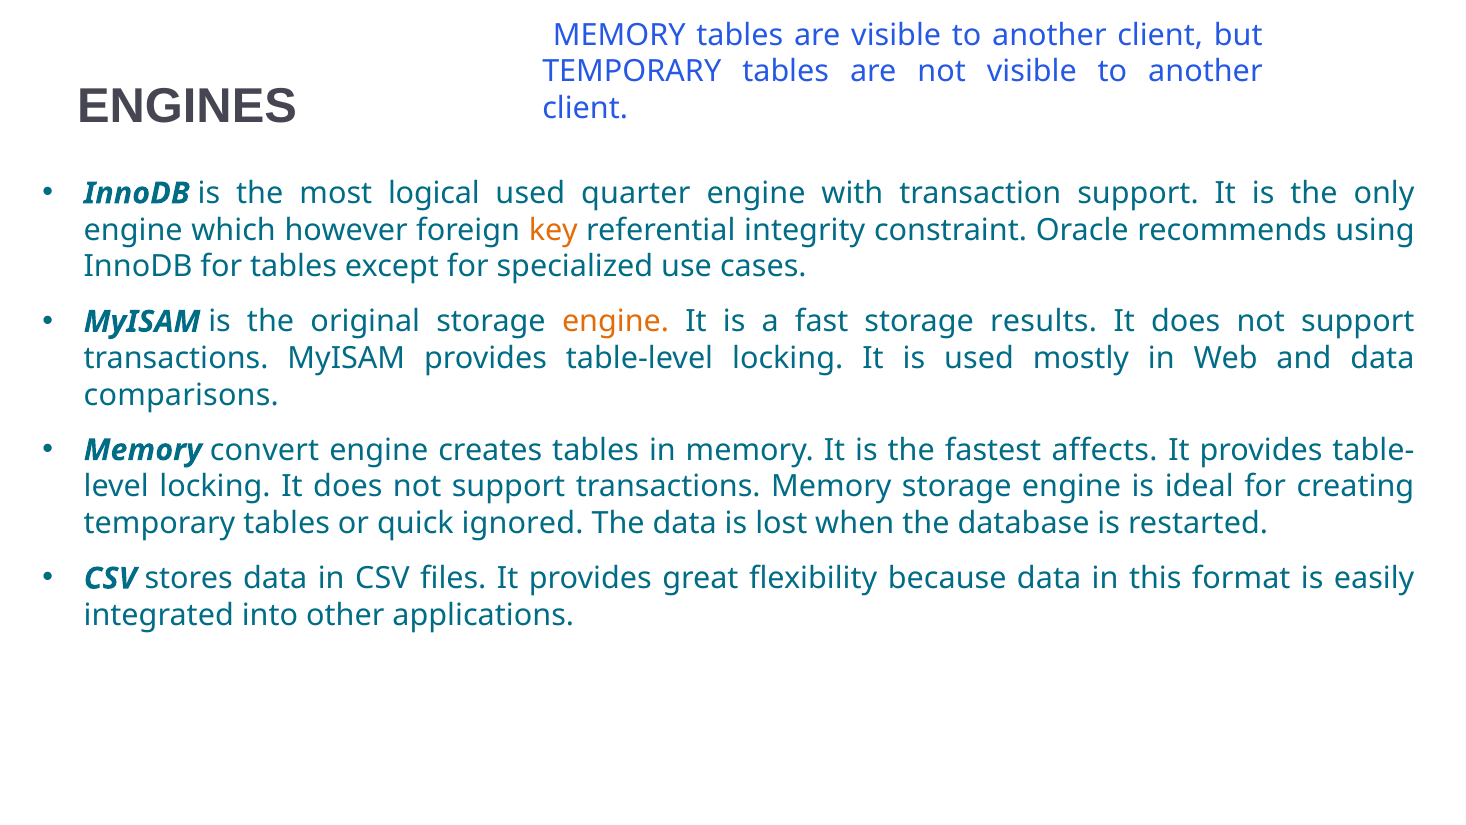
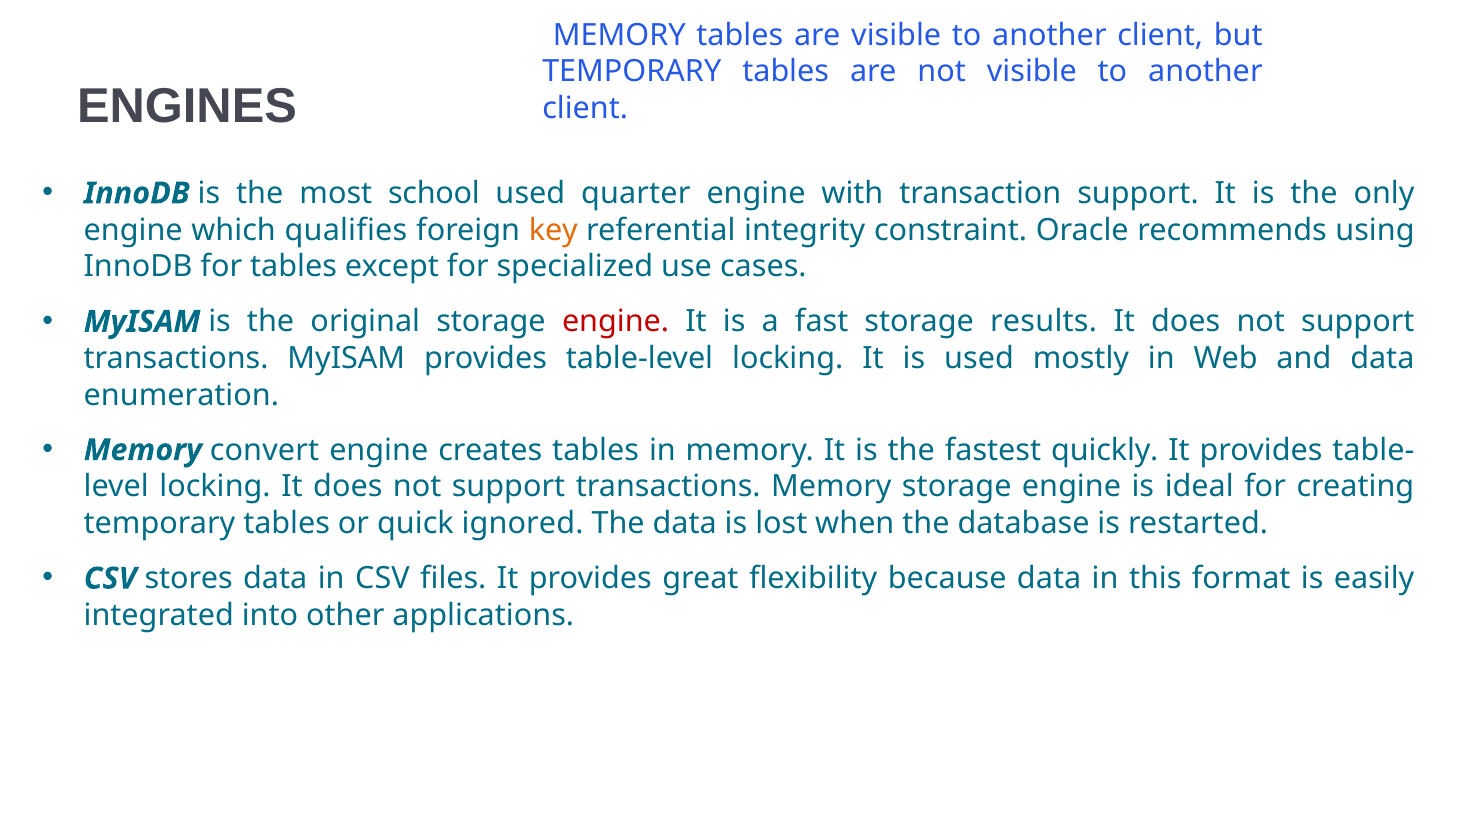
logical: logical -> school (434, 193)
however: however -> qualifies (346, 230)
engine colour: orange -> red (616, 322)
comparisons: comparisons -> enumeration (181, 395)
affects: affects -> quickly (1105, 450)
